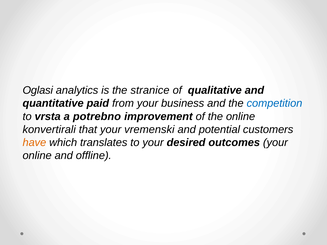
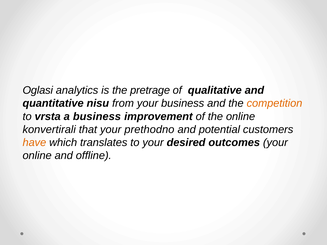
stranice: stranice -> pretrage (150, 90)
paid: paid -> nisu (98, 103)
competition colour: blue -> orange (274, 103)
a potrebno: potrebno -> business (97, 117)
vremenski: vremenski -> prethodno (149, 130)
